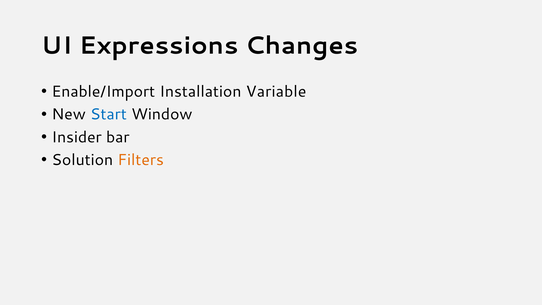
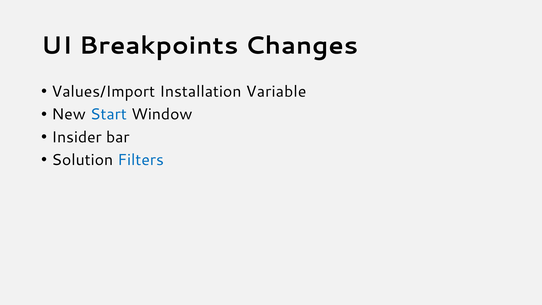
Expressions: Expressions -> Breakpoints (159, 46)
Enable/Import: Enable/Import -> Values/Import (103, 92)
Filters colour: orange -> blue (141, 160)
